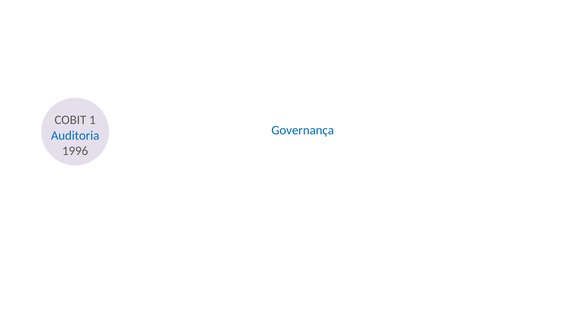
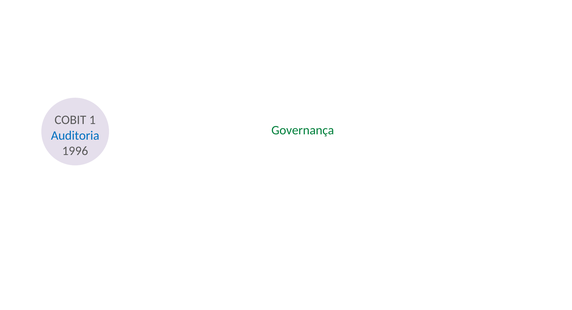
Governança colour: blue -> green (303, 130)
